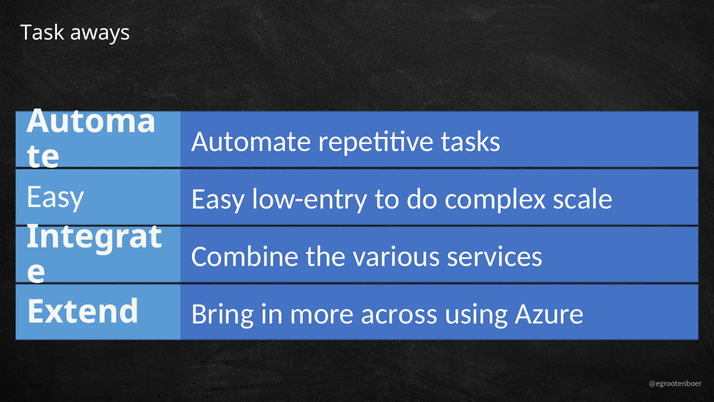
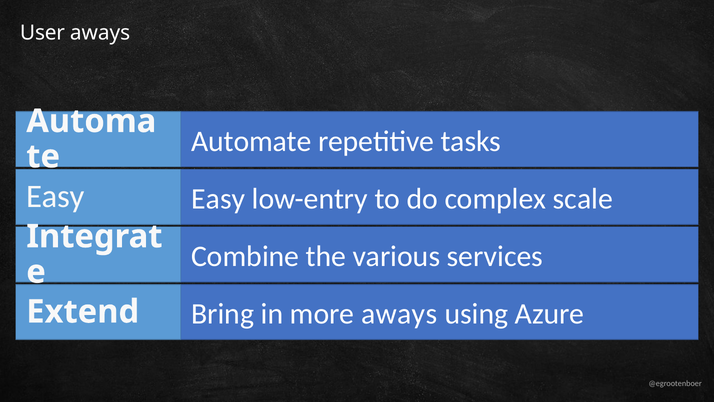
Task: Task -> User (42, 33)
more across: across -> aways (399, 314)
